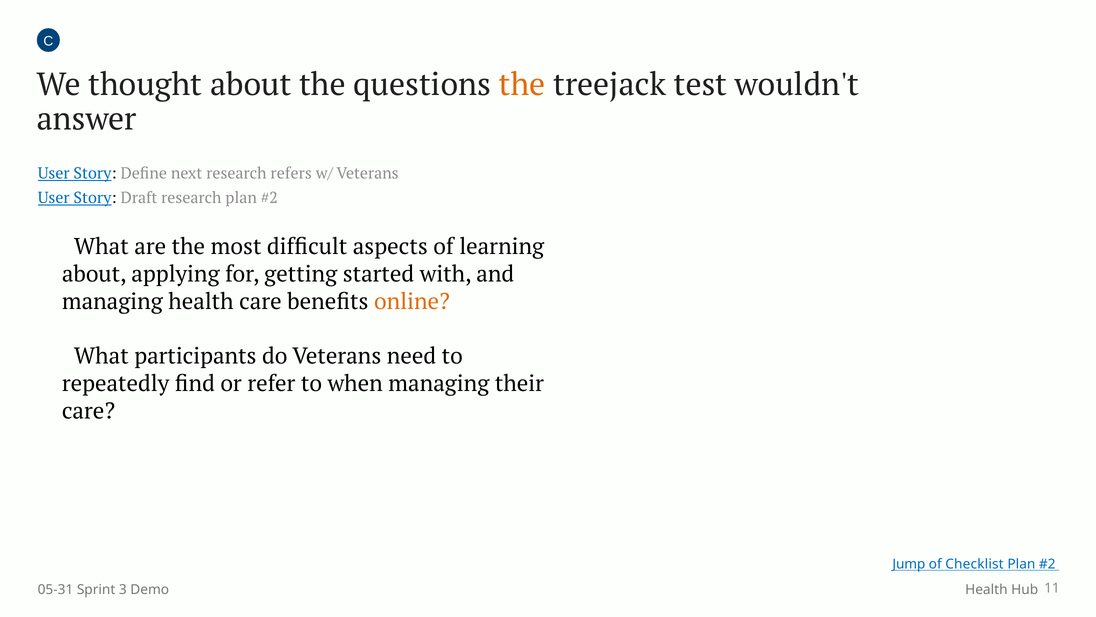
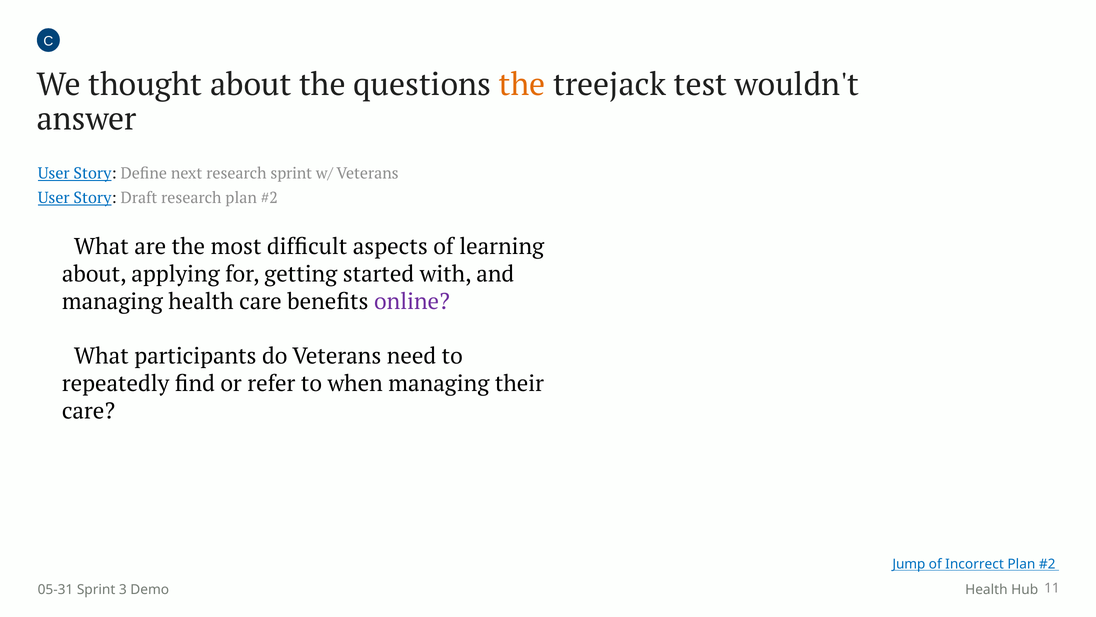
research refers: refers -> sprint (291, 173)
online colour: orange -> purple (412, 301)
Checklist: Checklist -> Incorrect (975, 564)
